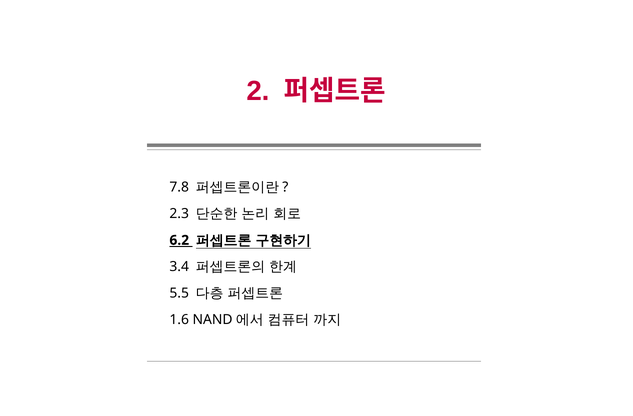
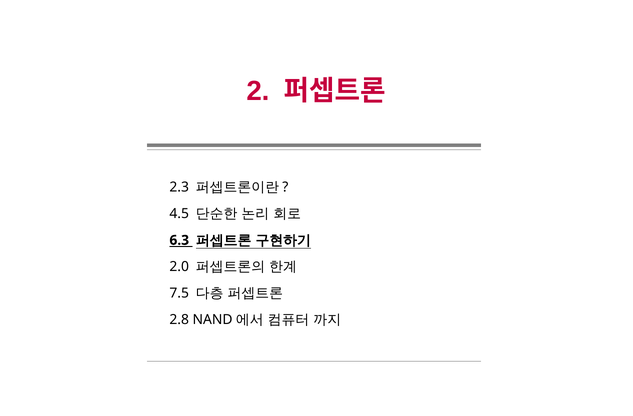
7.8: 7.8 -> 2.3 (179, 187)
2.3: 2.3 -> 4.5 (179, 214)
6.2: 6.2 -> 6.3 (179, 240)
3.4: 3.4 -> 2.0 (179, 267)
5.5: 5.5 -> 7.5 (179, 293)
1.6: 1.6 -> 2.8 (179, 320)
